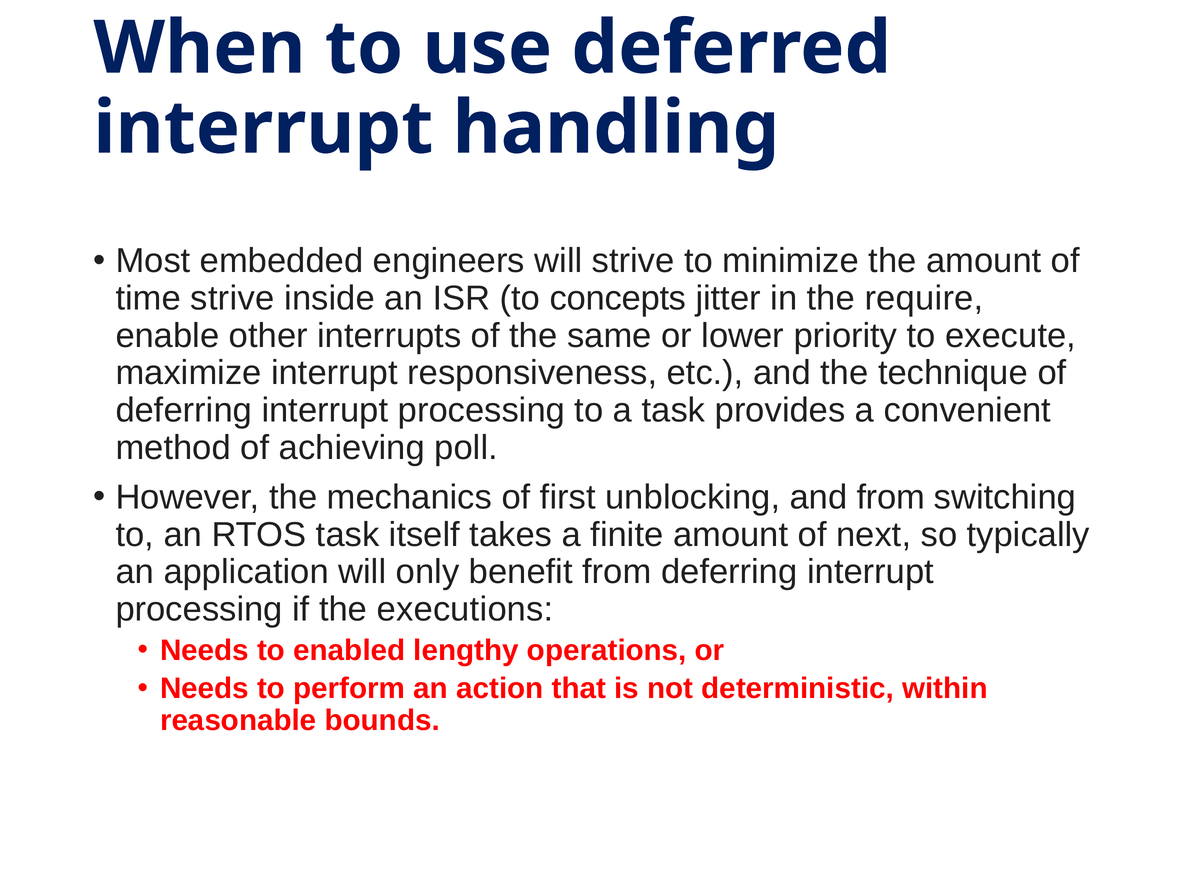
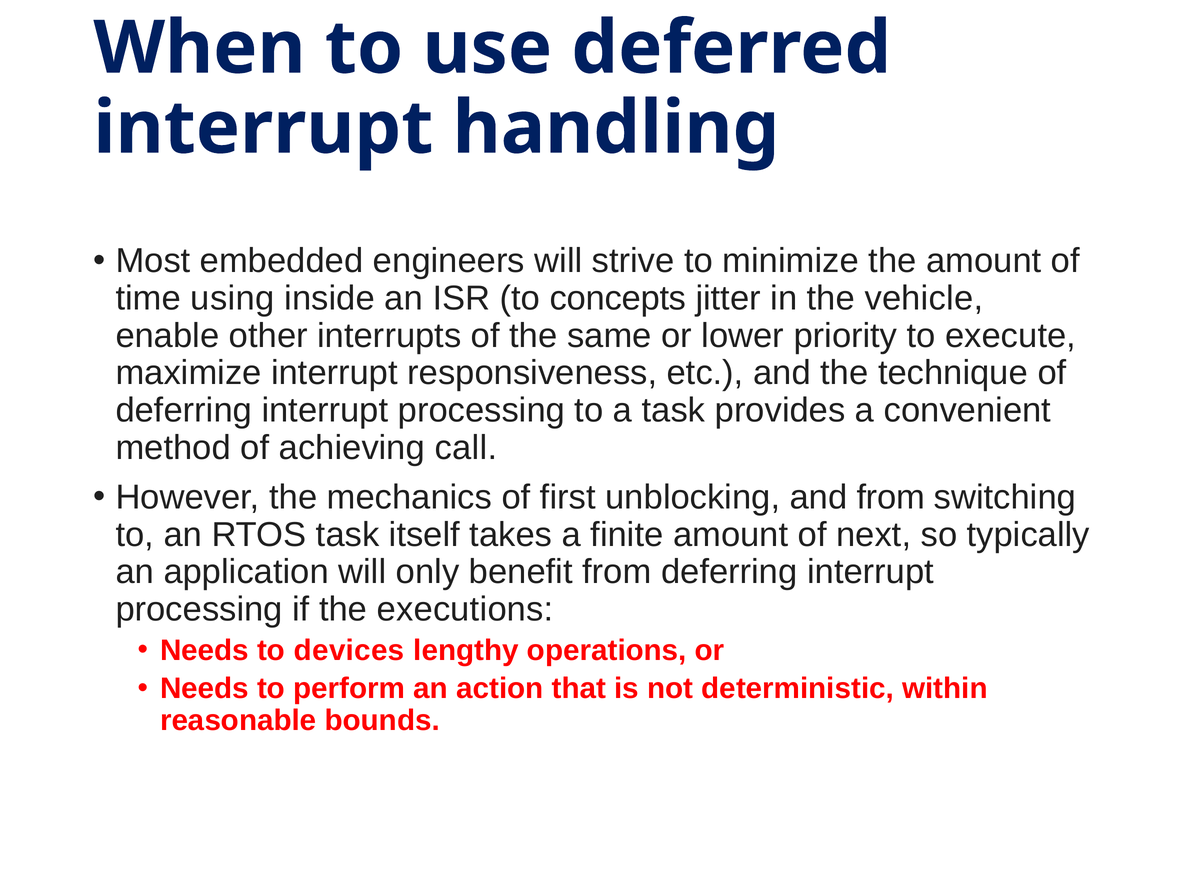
time strive: strive -> using (232, 299)
require: require -> vehicle (924, 299)
poll: poll -> call (466, 448)
enabled: enabled -> devices (349, 651)
